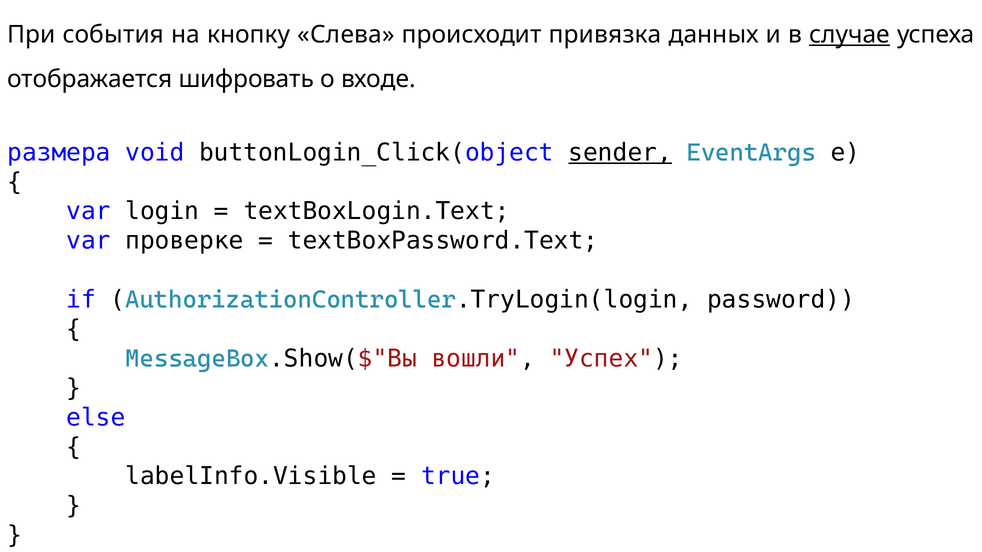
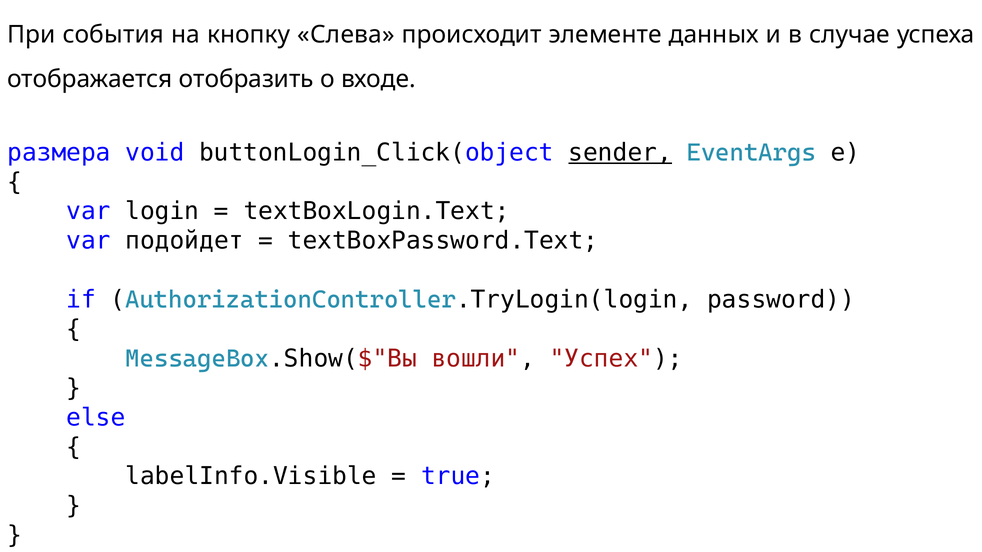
привязка: привязка -> элементе (605, 35)
случае underline: present -> none (850, 35)
шифровать: шифровать -> отобразить (246, 79)
проверке: проверке -> подойдет (184, 241)
